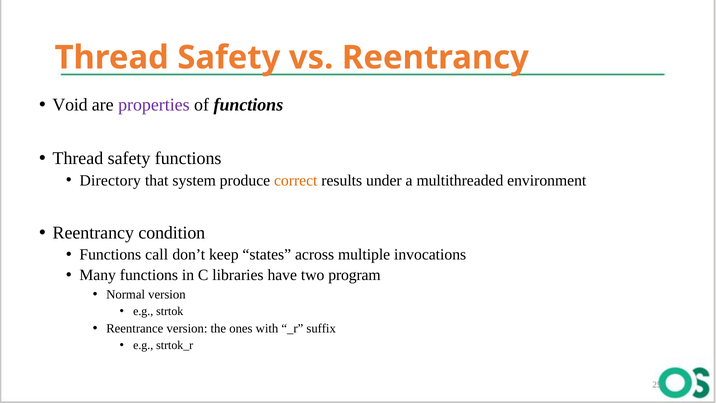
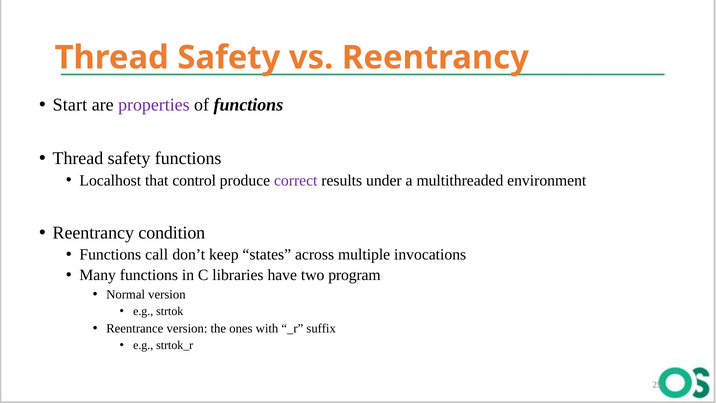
Void: Void -> Start (70, 105)
Directory: Directory -> Localhost (110, 180)
system: system -> control (194, 180)
correct colour: orange -> purple (296, 180)
